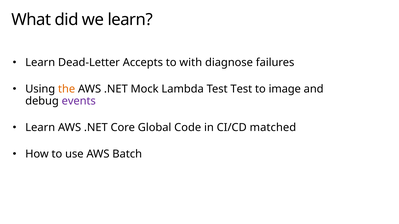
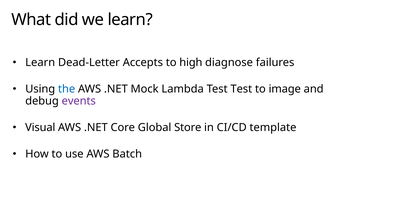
with: with -> high (191, 63)
the colour: orange -> blue (67, 89)
Learn: Learn -> Visual (40, 128)
Code: Code -> Store (188, 128)
matched: matched -> template (273, 128)
